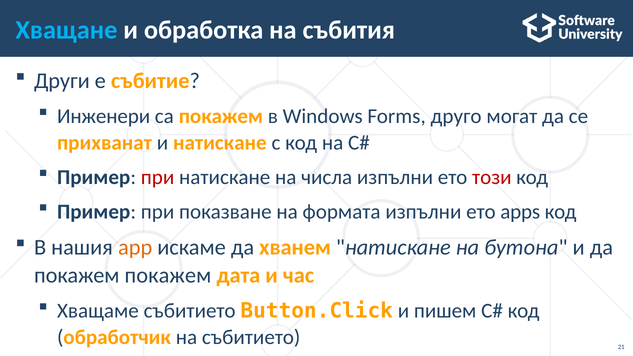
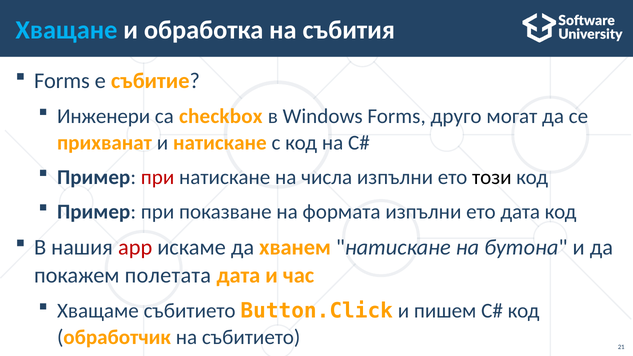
Други: Други -> Forms (62, 81)
са покажем: покажем -> checkbox (221, 116)
този colour: red -> black (492, 177)
ето apps: apps -> дата (520, 212)
app colour: orange -> red (135, 247)
покажем покажем: покажем -> полетата (168, 276)
